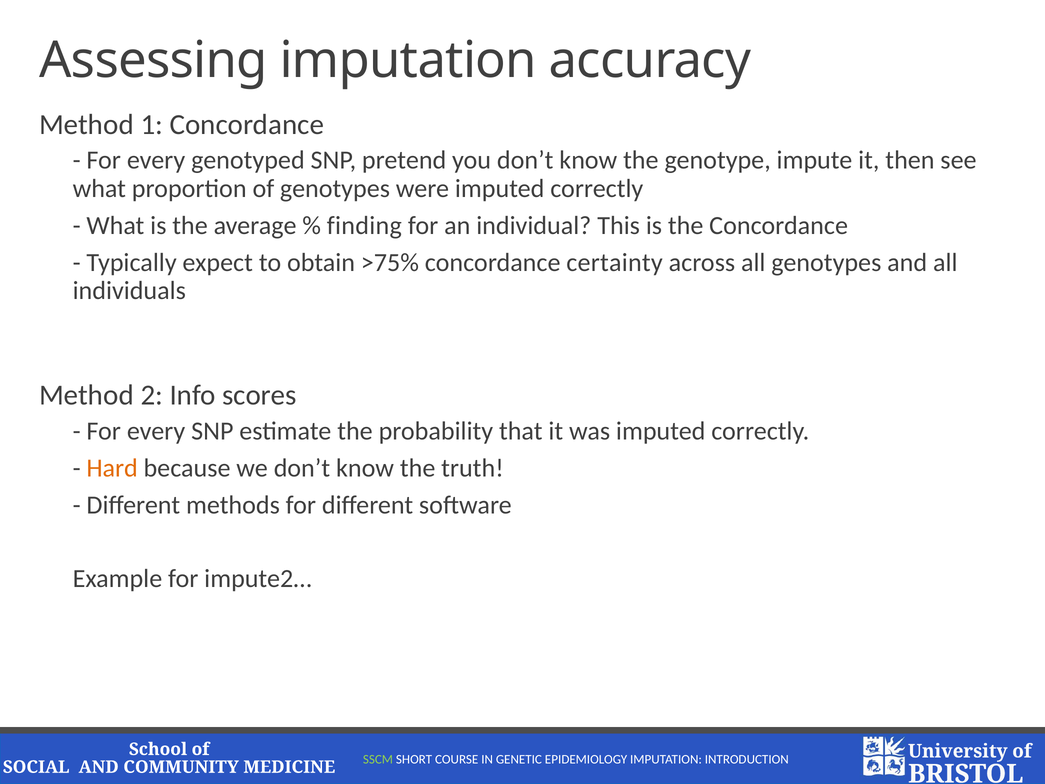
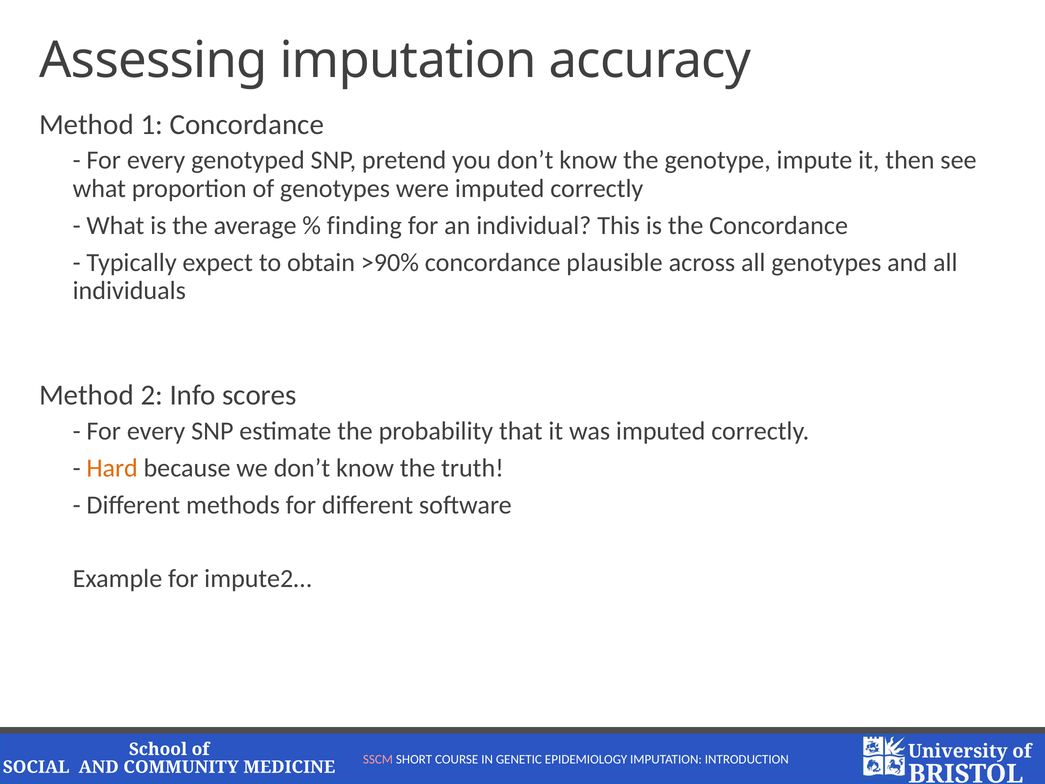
>75%: >75% -> >90% (390, 262)
certainty: certainty -> plausible (615, 262)
SSCM colour: light green -> pink (378, 759)
